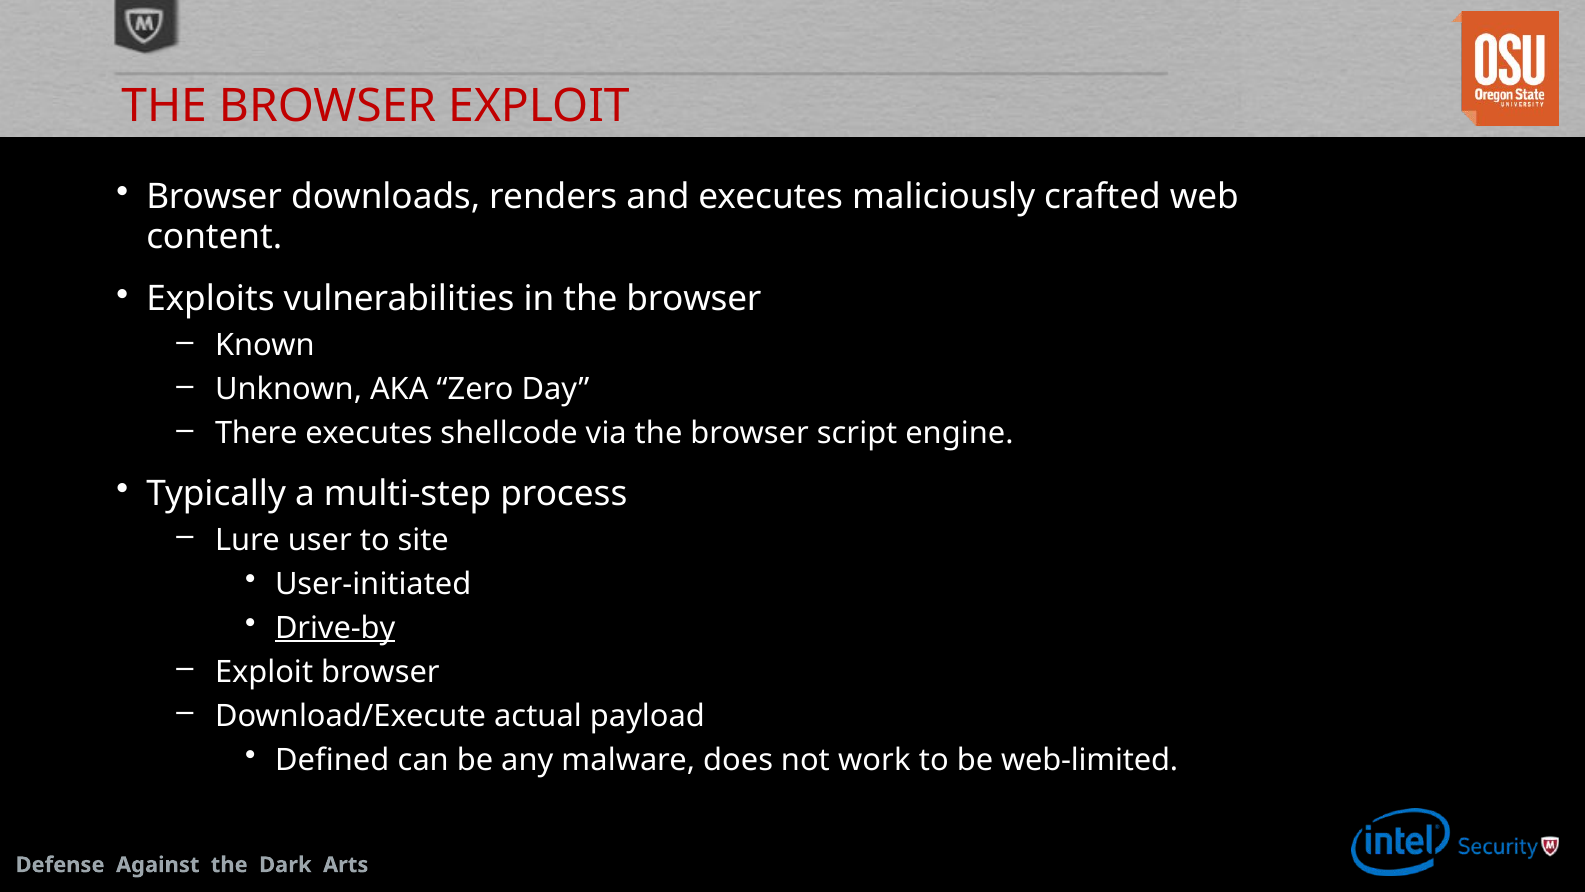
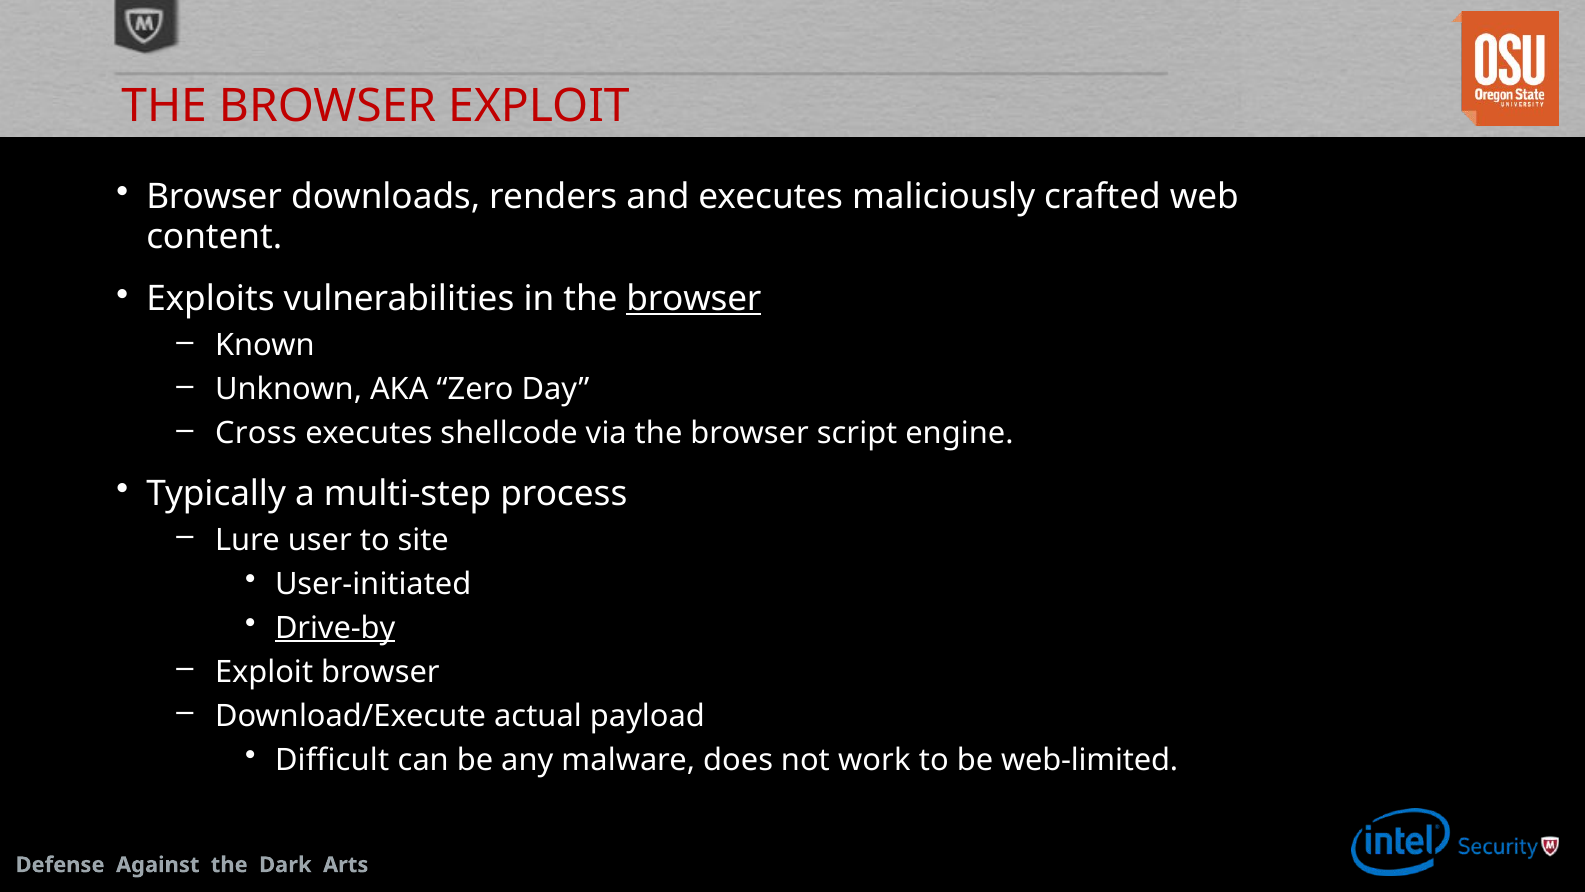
browser underline: none -> present (694, 299)
There: There -> Cross (256, 434)
Defined: Defined -> Difficult (332, 760)
